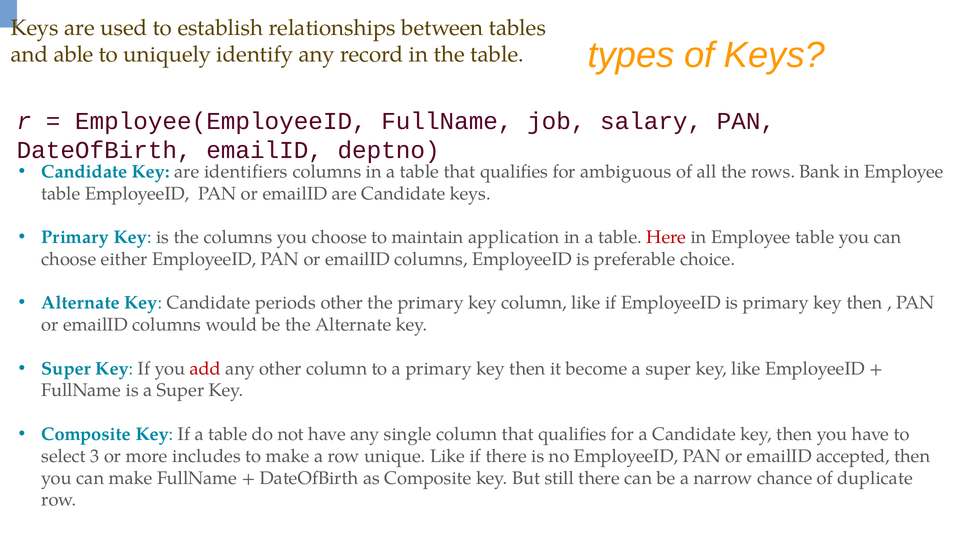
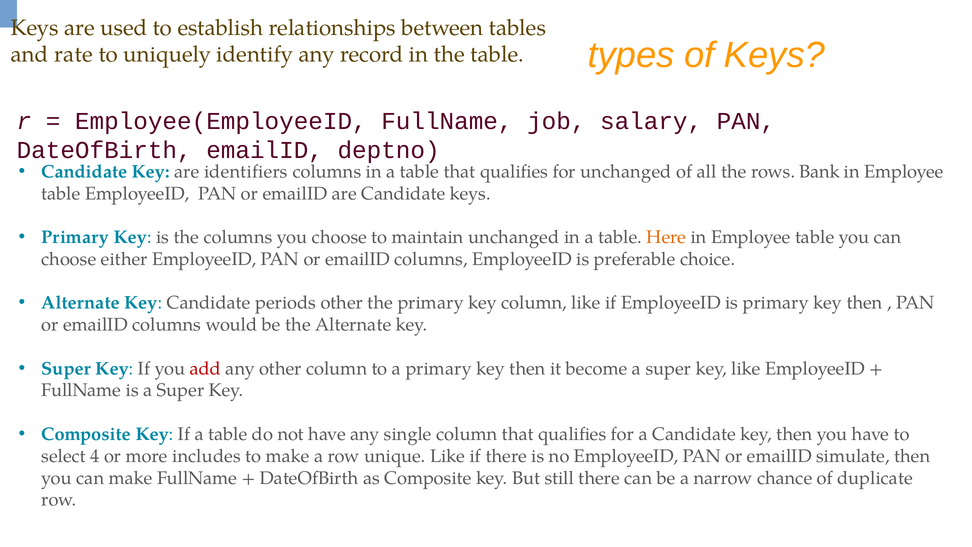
able: able -> rate (73, 55)
for ambiguous: ambiguous -> unchanged (626, 172)
maintain application: application -> unchanged (514, 237)
Here colour: red -> orange (666, 237)
3: 3 -> 4 (95, 456)
accepted: accepted -> simulate (853, 456)
